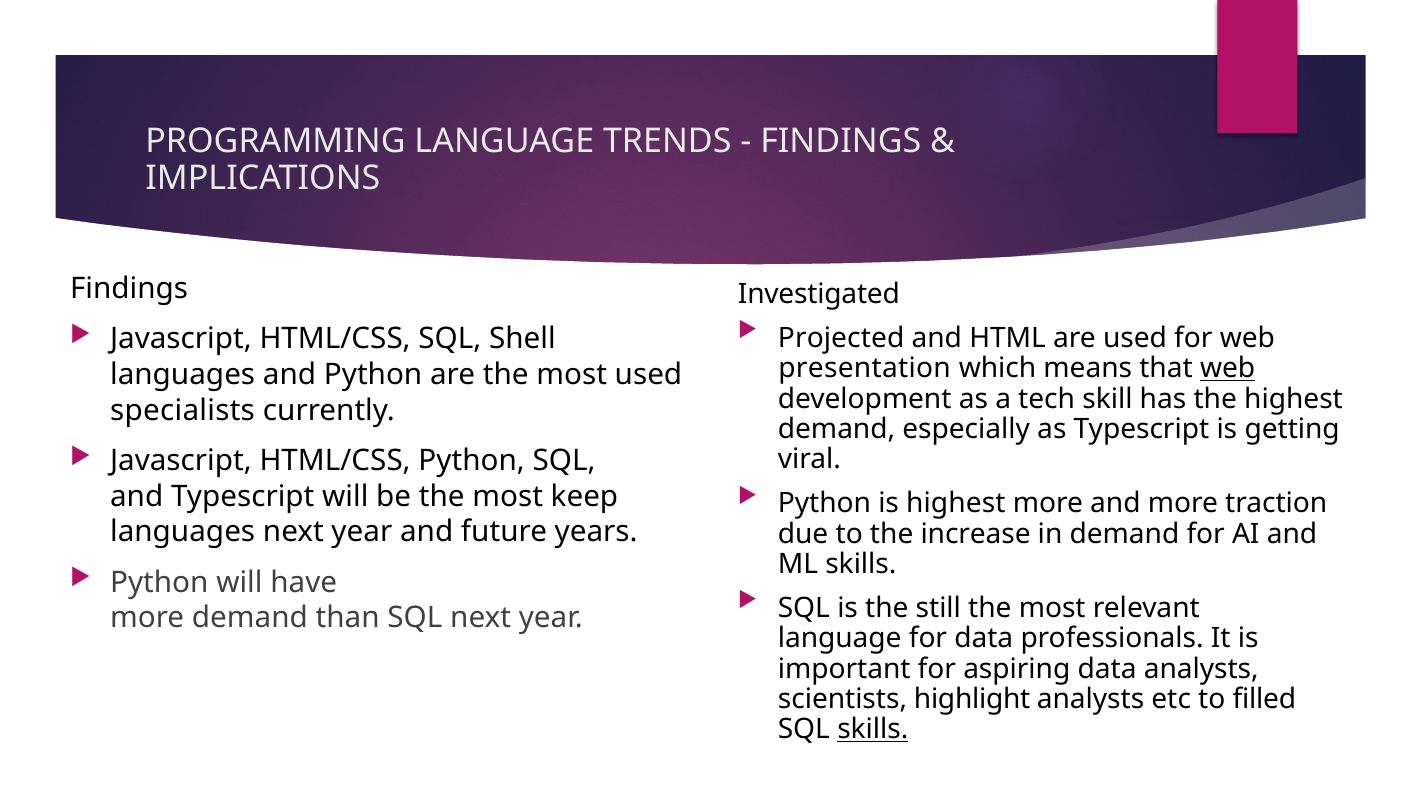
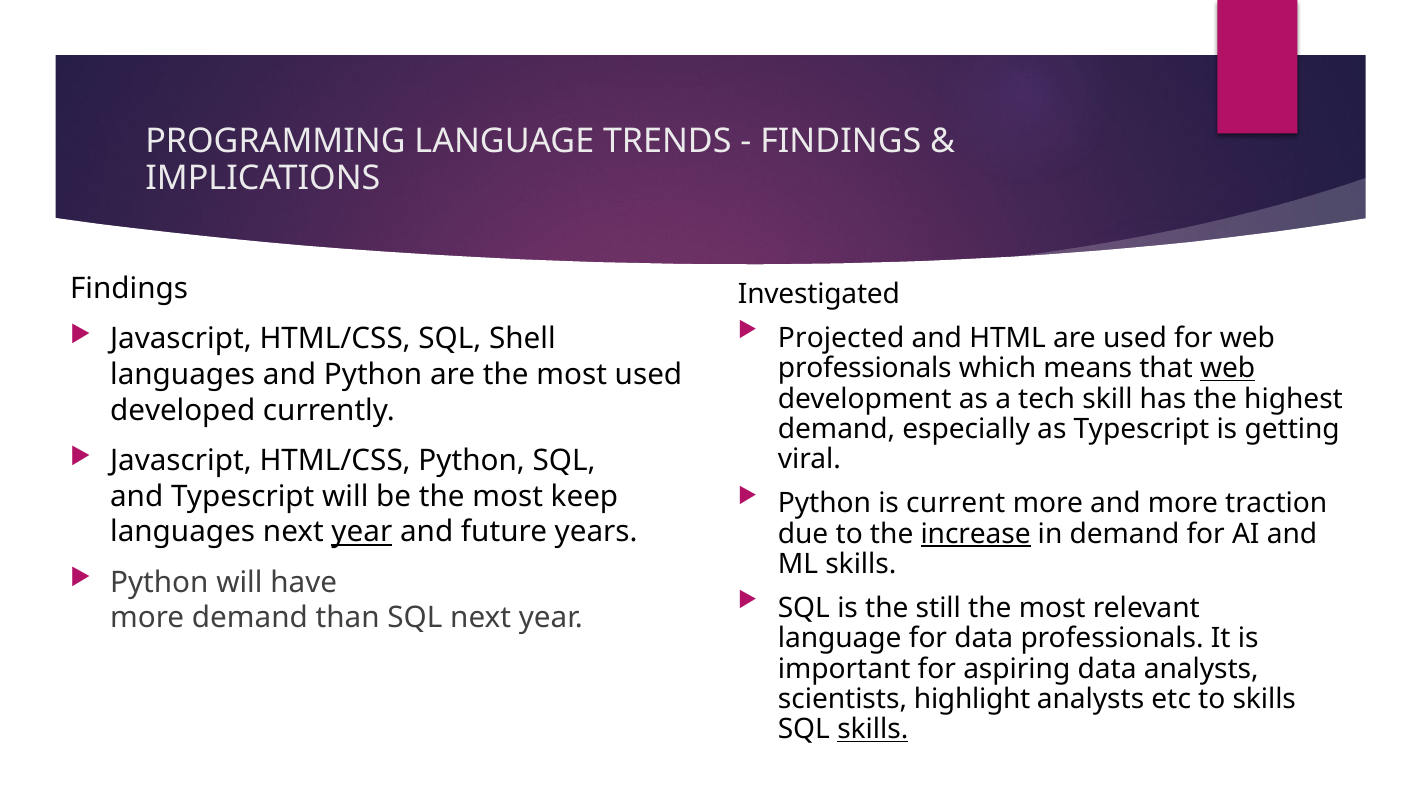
presentation: presentation -> professionals (865, 368)
specialists: specialists -> developed (183, 410)
is highest: highest -> current (956, 503)
year underline: none -> present (362, 532)
increase underline: none -> present (976, 534)
to filled: filled -> skills (1264, 699)
